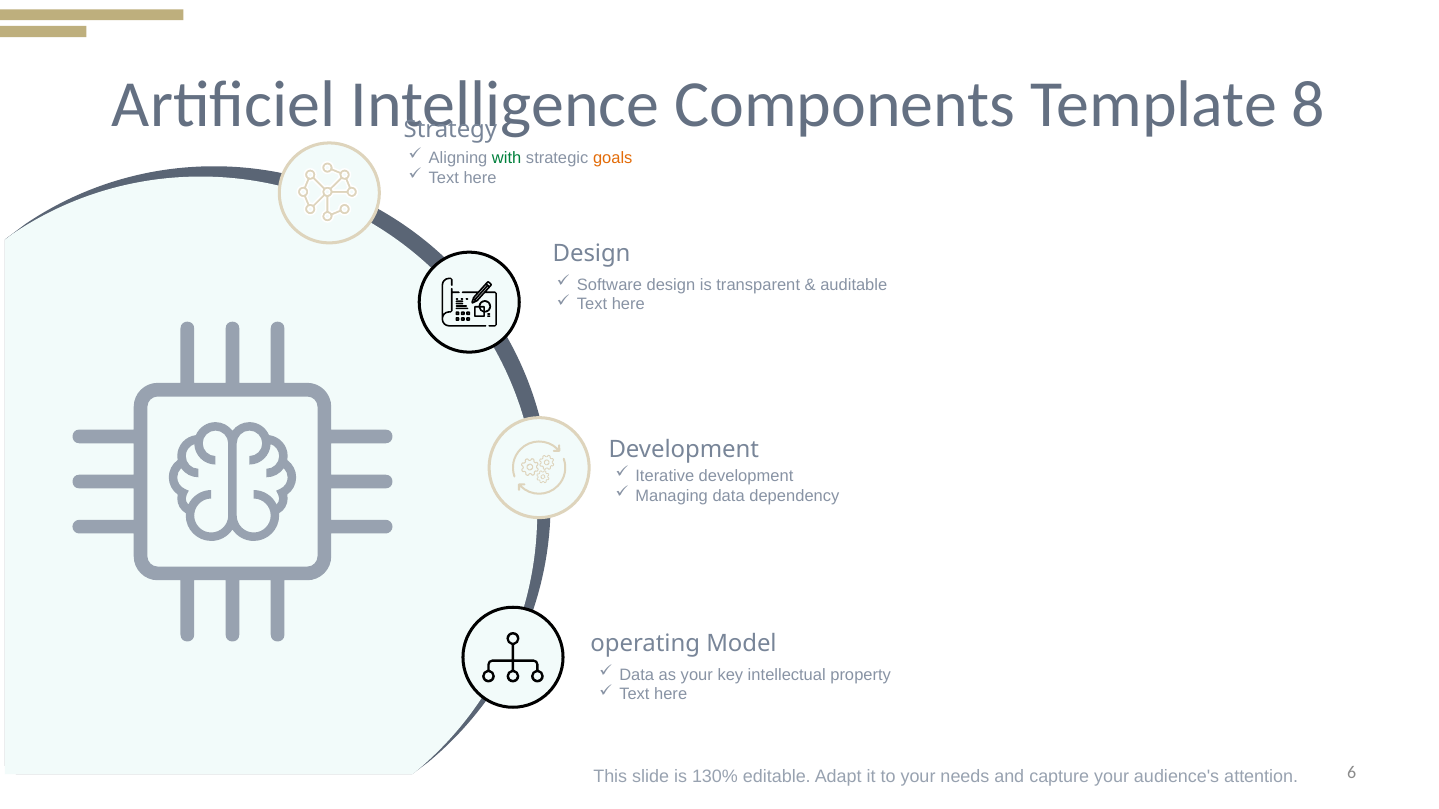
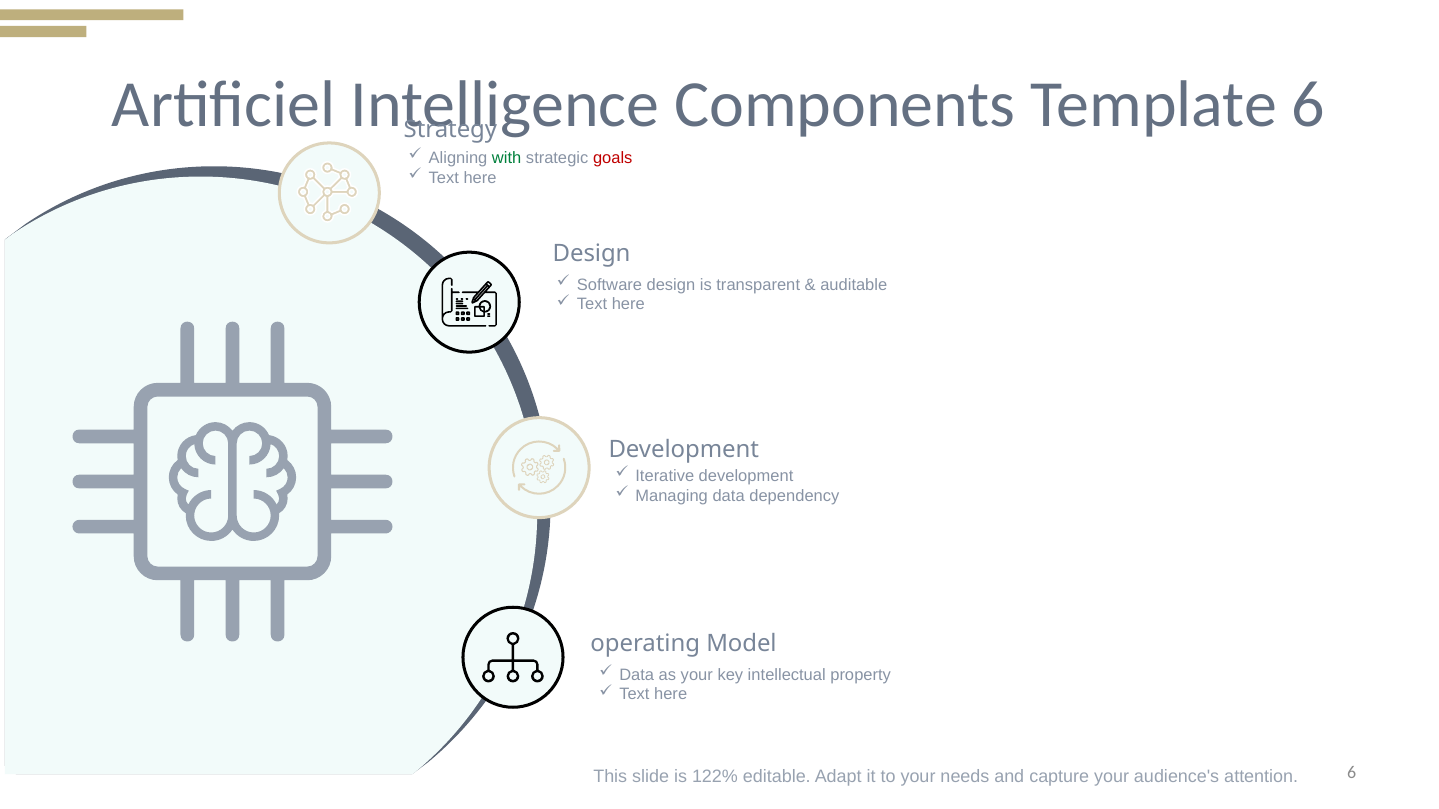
Template 8: 8 -> 6 (1309, 104)
goals colour: orange -> red (613, 158)
130%: 130% -> 122% (715, 777)
